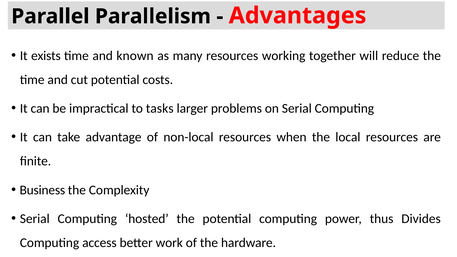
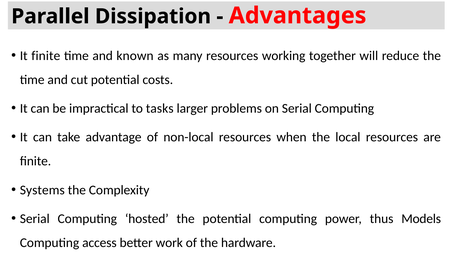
Parallelism: Parallelism -> Dissipation (153, 16)
It exists: exists -> finite (46, 56)
Business: Business -> Systems (42, 190)
Divides: Divides -> Models (421, 219)
